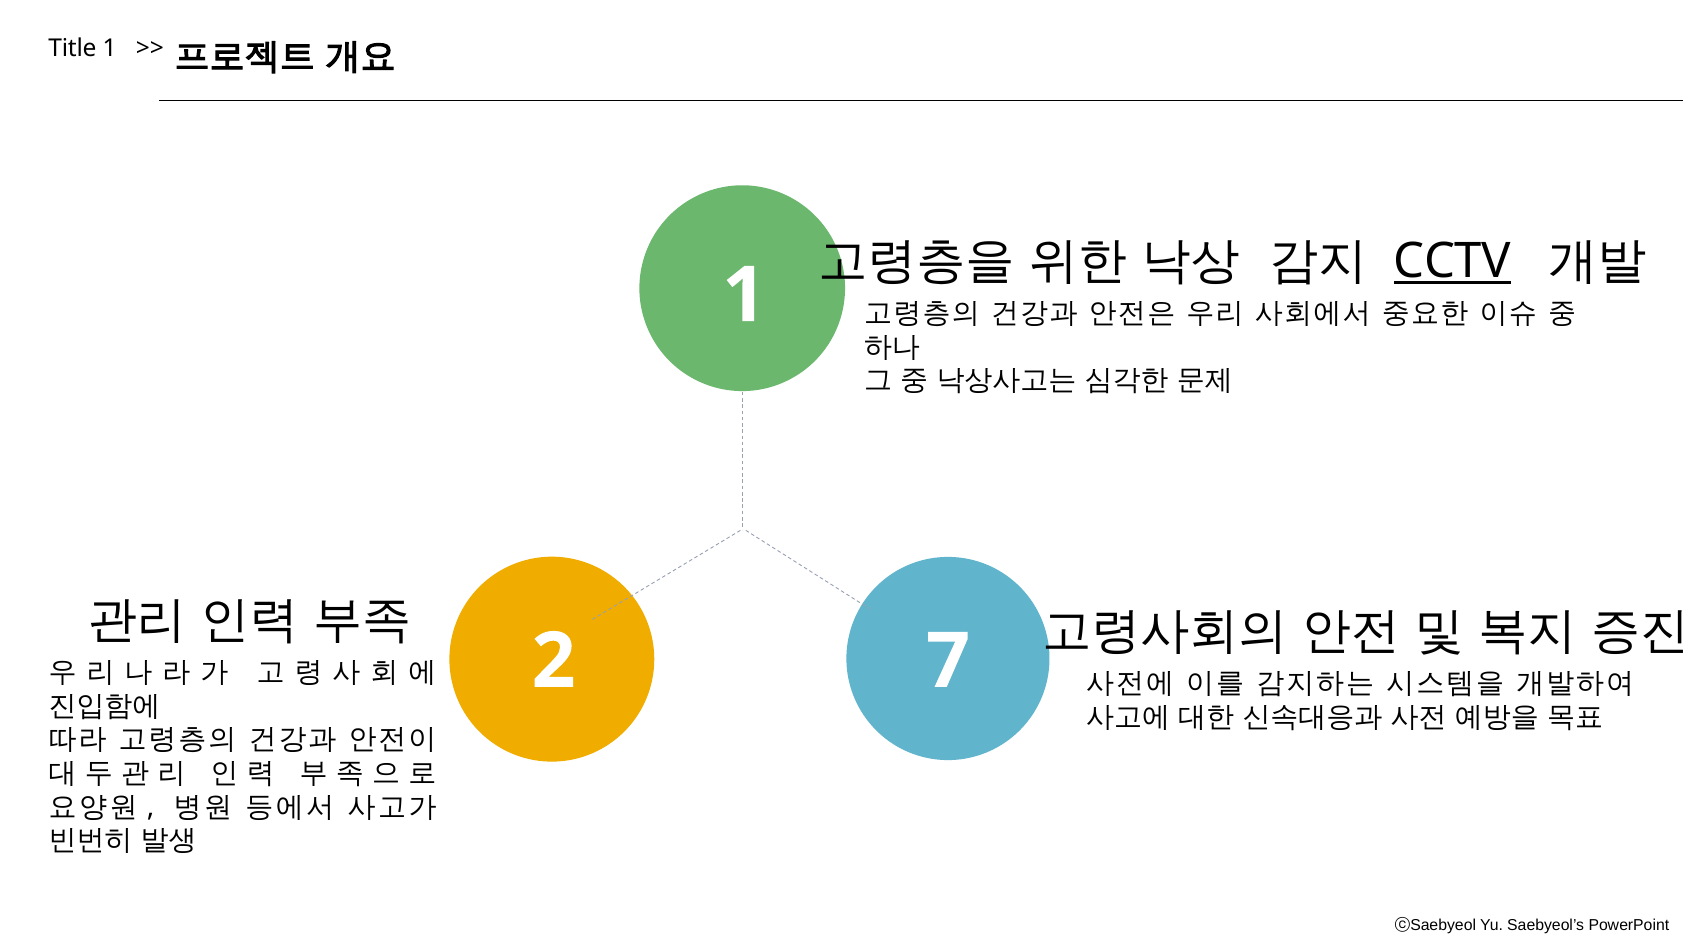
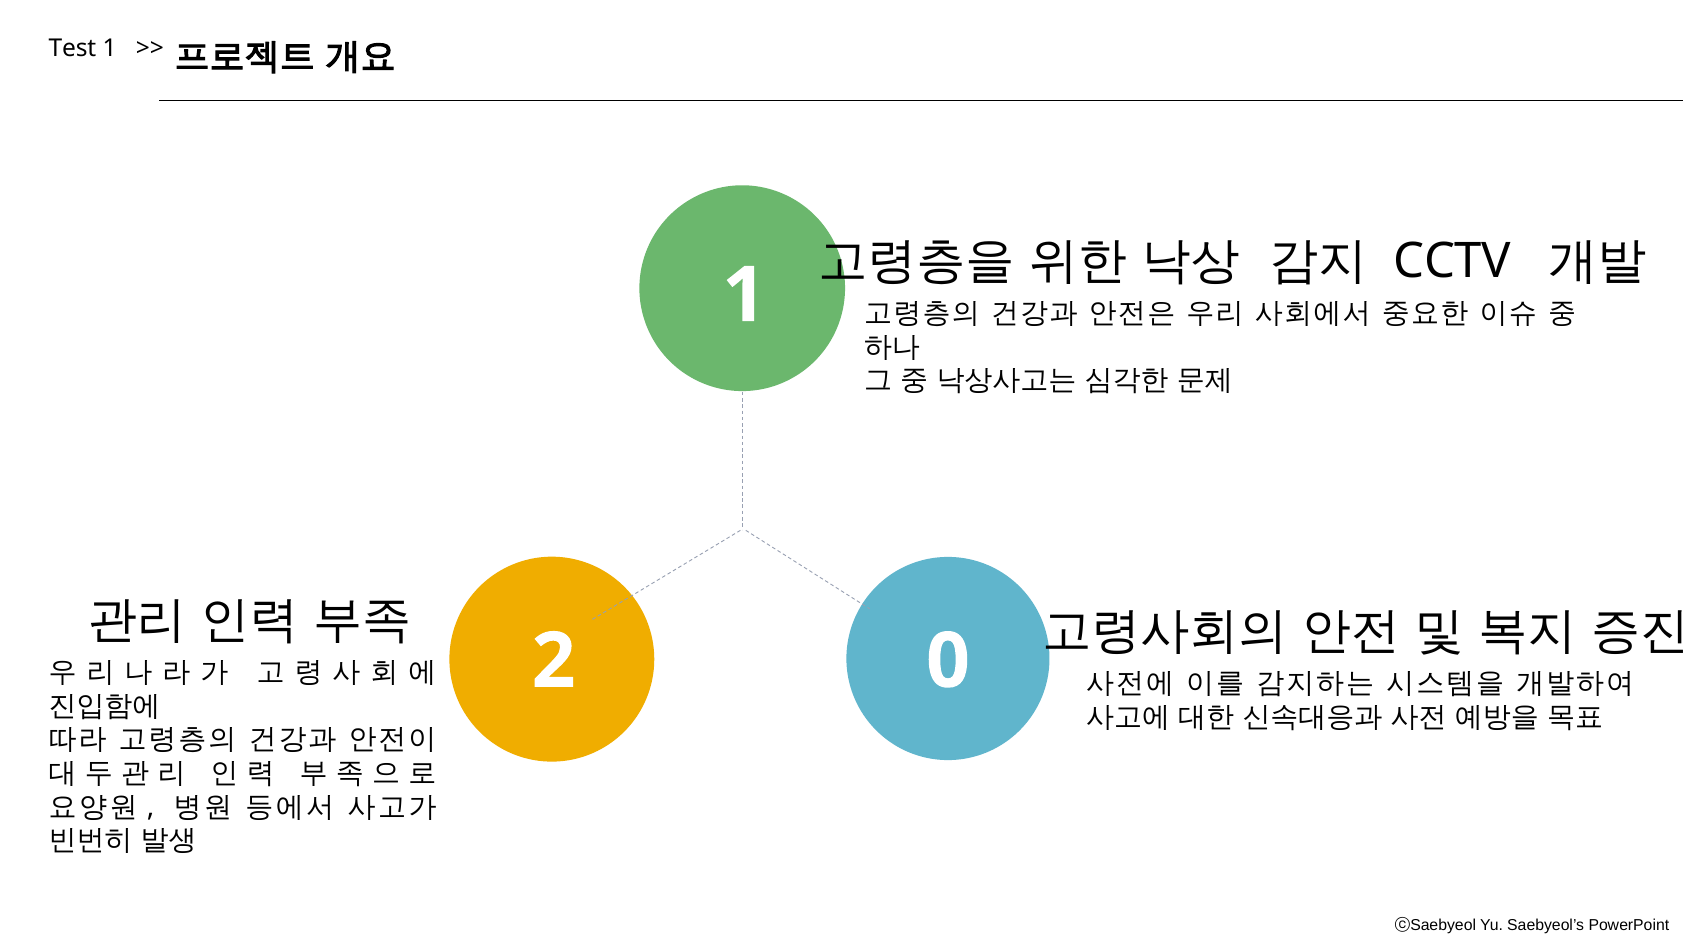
Title: Title -> Test (72, 49)
CCTV underline: present -> none (1452, 261)
7: 7 -> 0 (948, 661)
